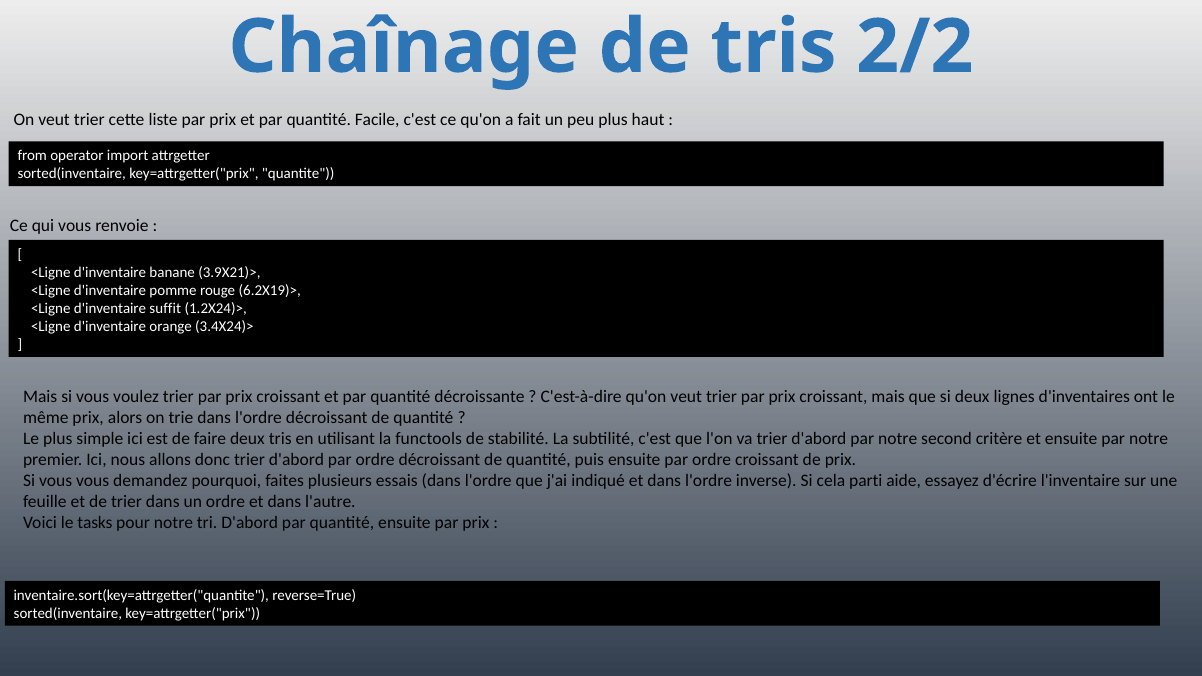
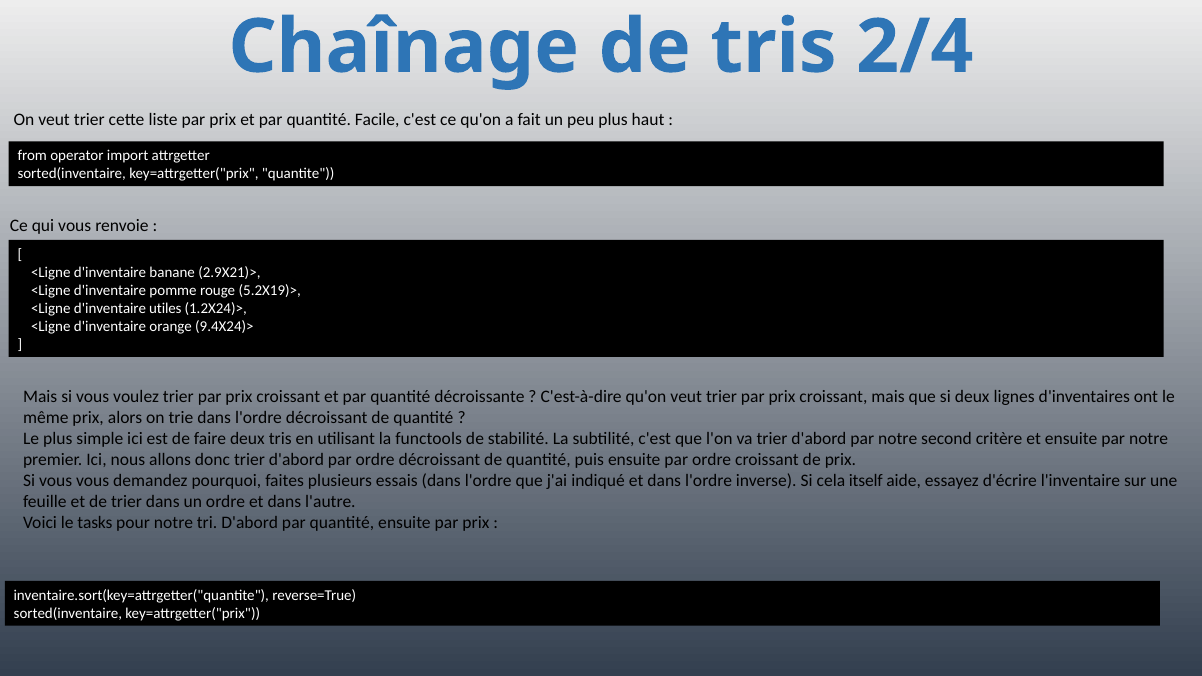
2/2: 2/2 -> 2/4 (915, 47)
3.9X21)>: 3.9X21)> -> 2.9X21)> (229, 273)
6.2X19)>: 6.2X19)> -> 5.2X19)> (270, 291)
suffit: suffit -> utiles (165, 309)
3.4X24)>: 3.4X24)> -> 9.4X24)> (224, 327)
parti: parti -> itself (866, 481)
